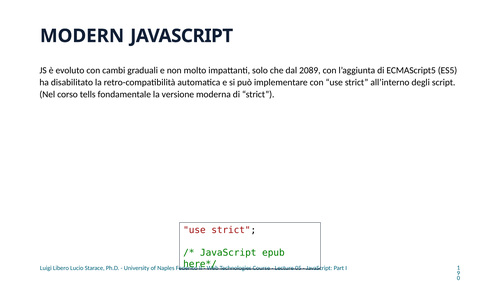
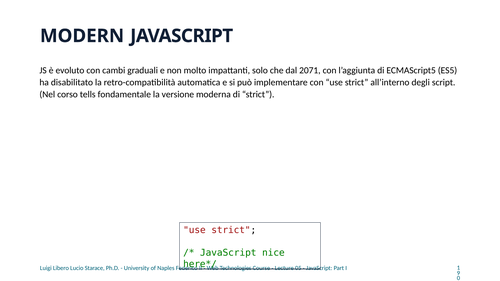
2089: 2089 -> 2071 (310, 70)
epub: epub -> nice (273, 253)
